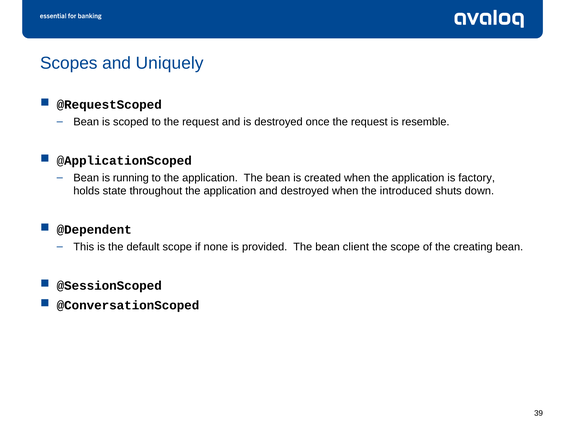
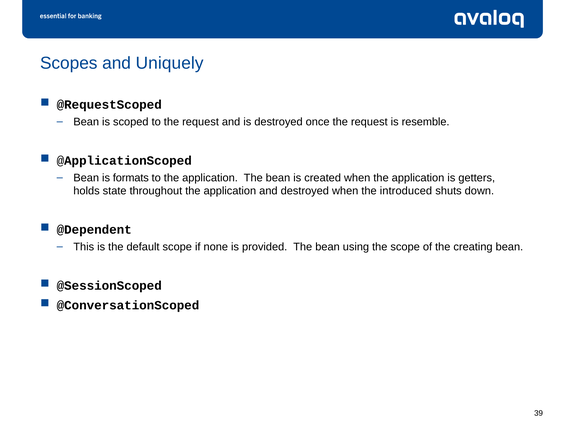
running: running -> formats (131, 178)
factory: factory -> getters (477, 178)
client: client -> using (356, 247)
